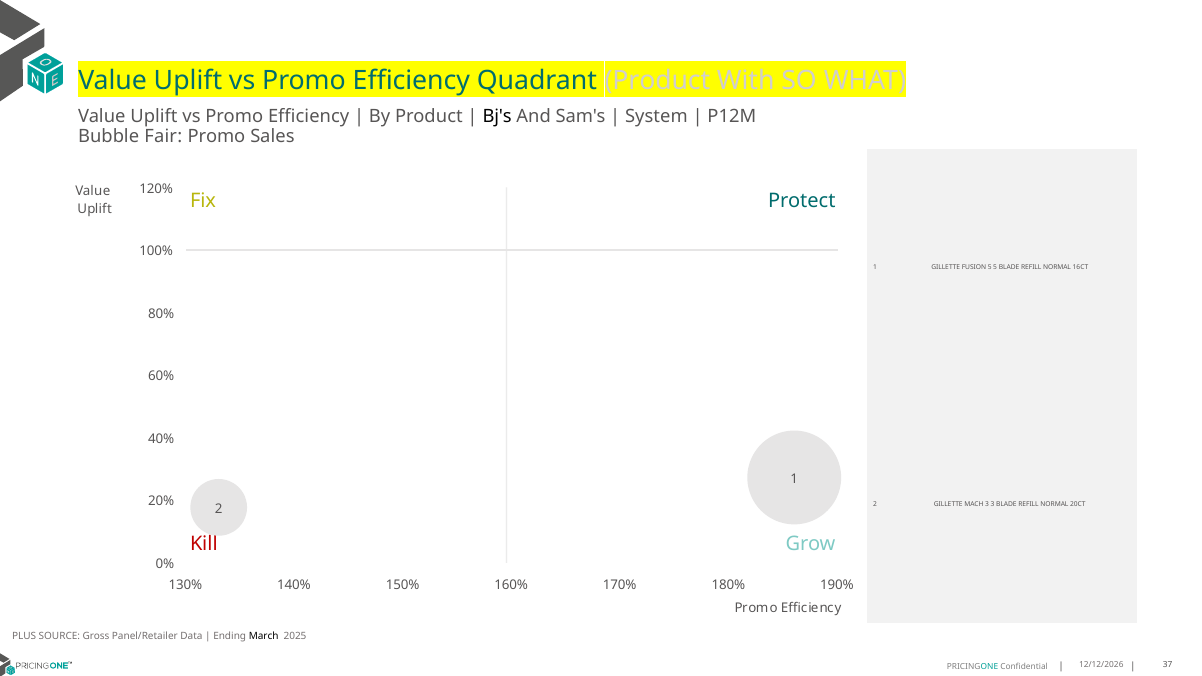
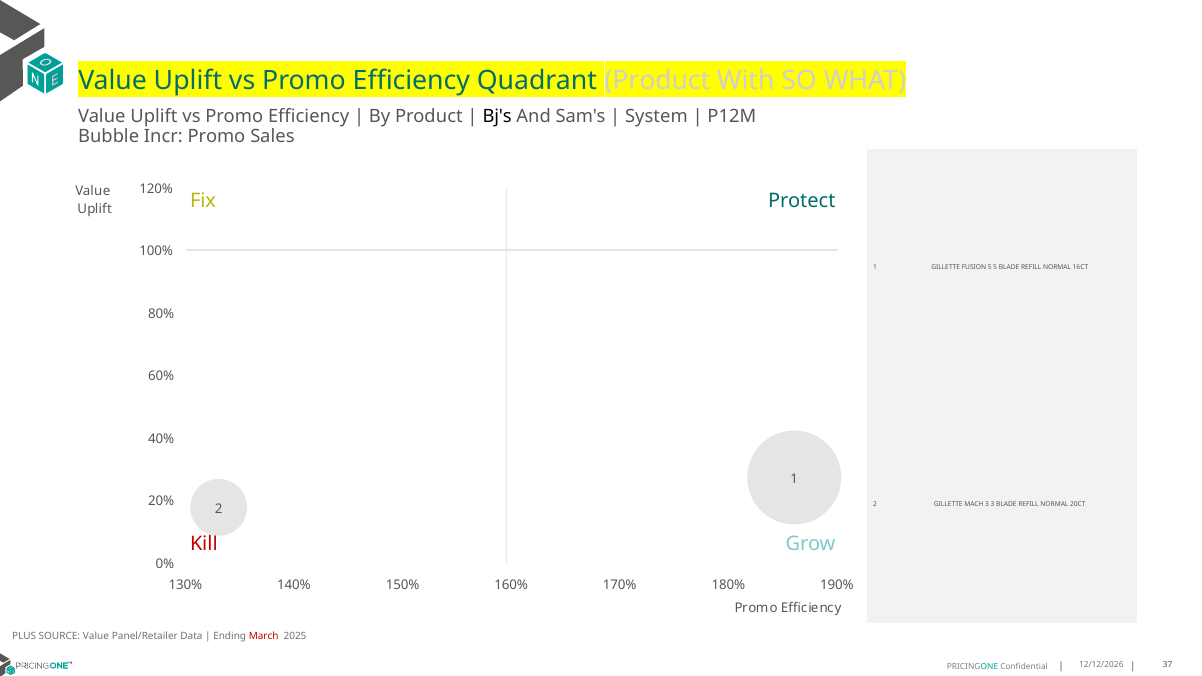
Fair: Fair -> Incr (163, 136)
SOURCE Gross: Gross -> Value (96, 637)
March colour: black -> red (264, 637)
